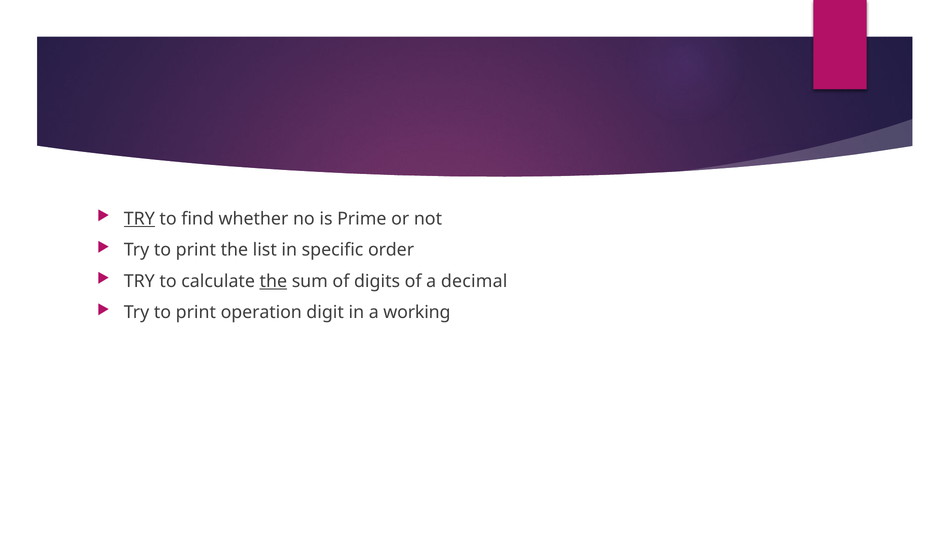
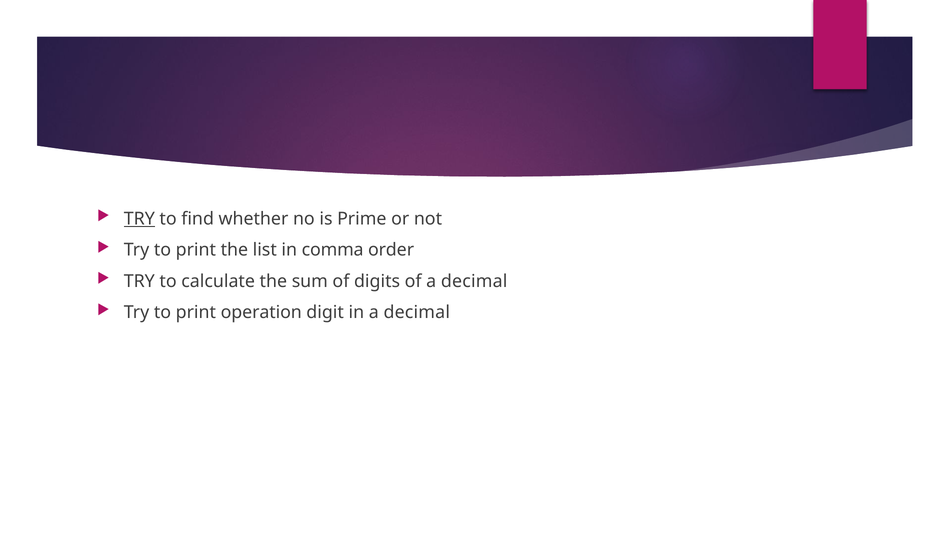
specific: specific -> comma (333, 250)
the underline: present -> none (273, 281)
in a working: working -> decimal (417, 312)
